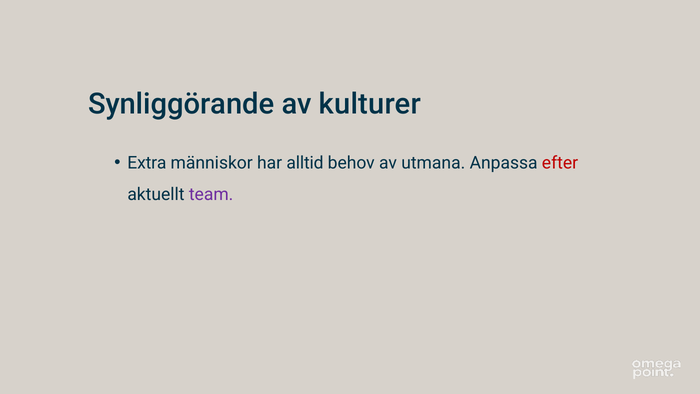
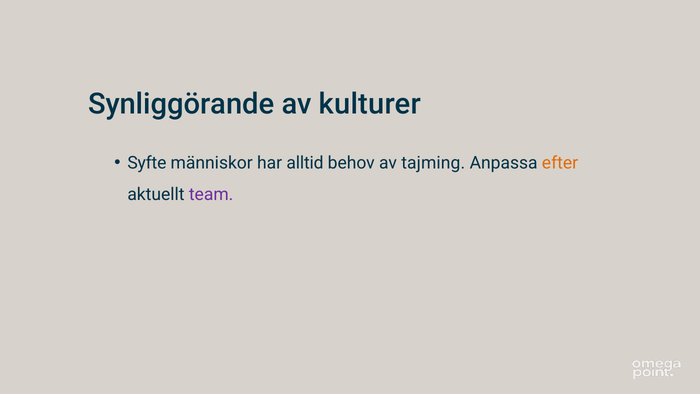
Extra: Extra -> Syfte (147, 163)
utmana: utmana -> tajming (433, 163)
efter colour: red -> orange (560, 163)
